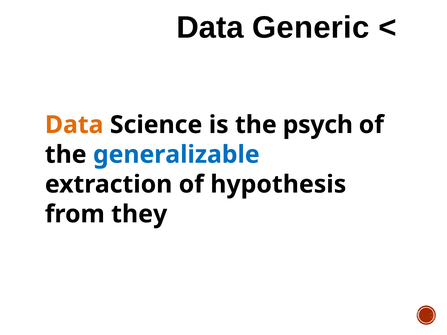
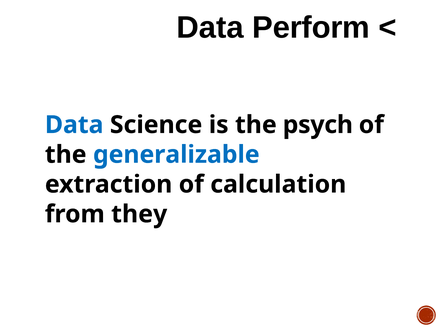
Generic: Generic -> Perform (311, 28)
Data colour: orange -> blue (74, 125)
hypothesis: hypothesis -> calculation (278, 185)
